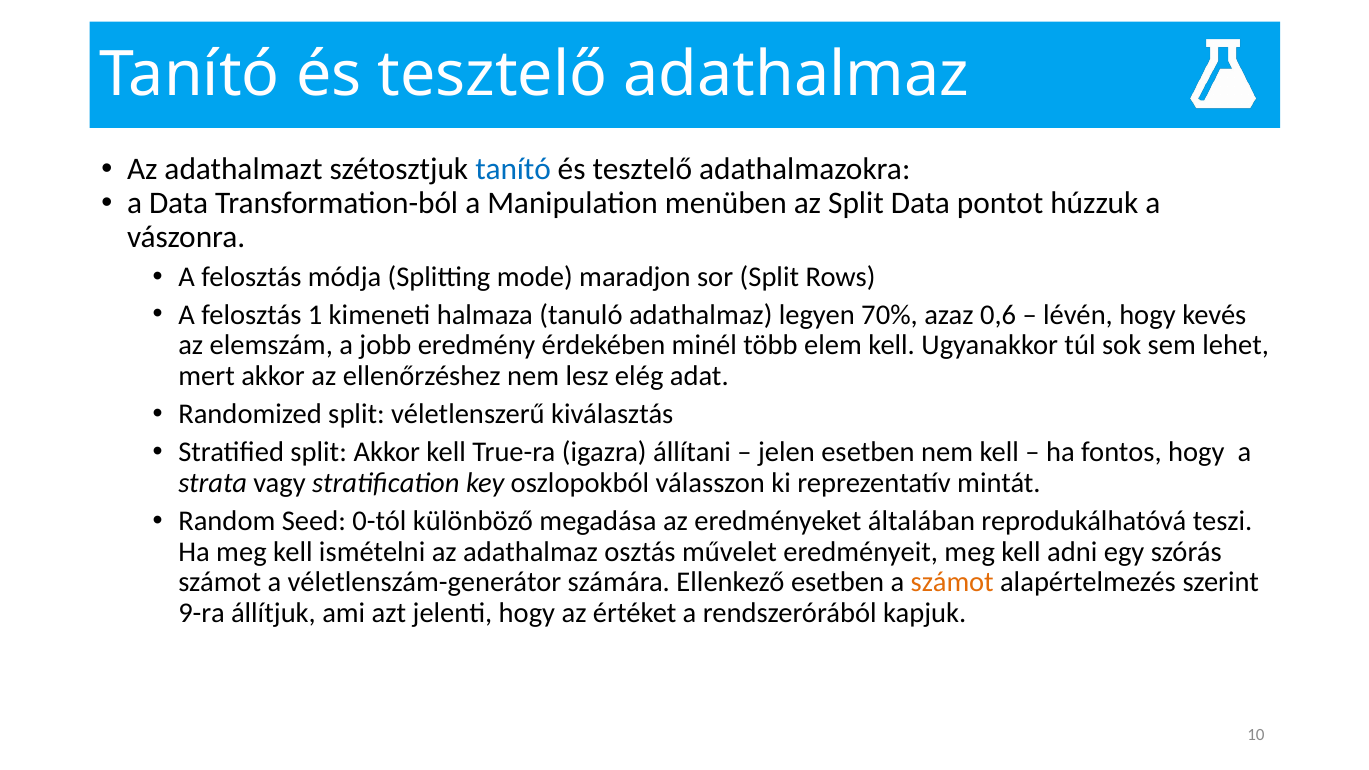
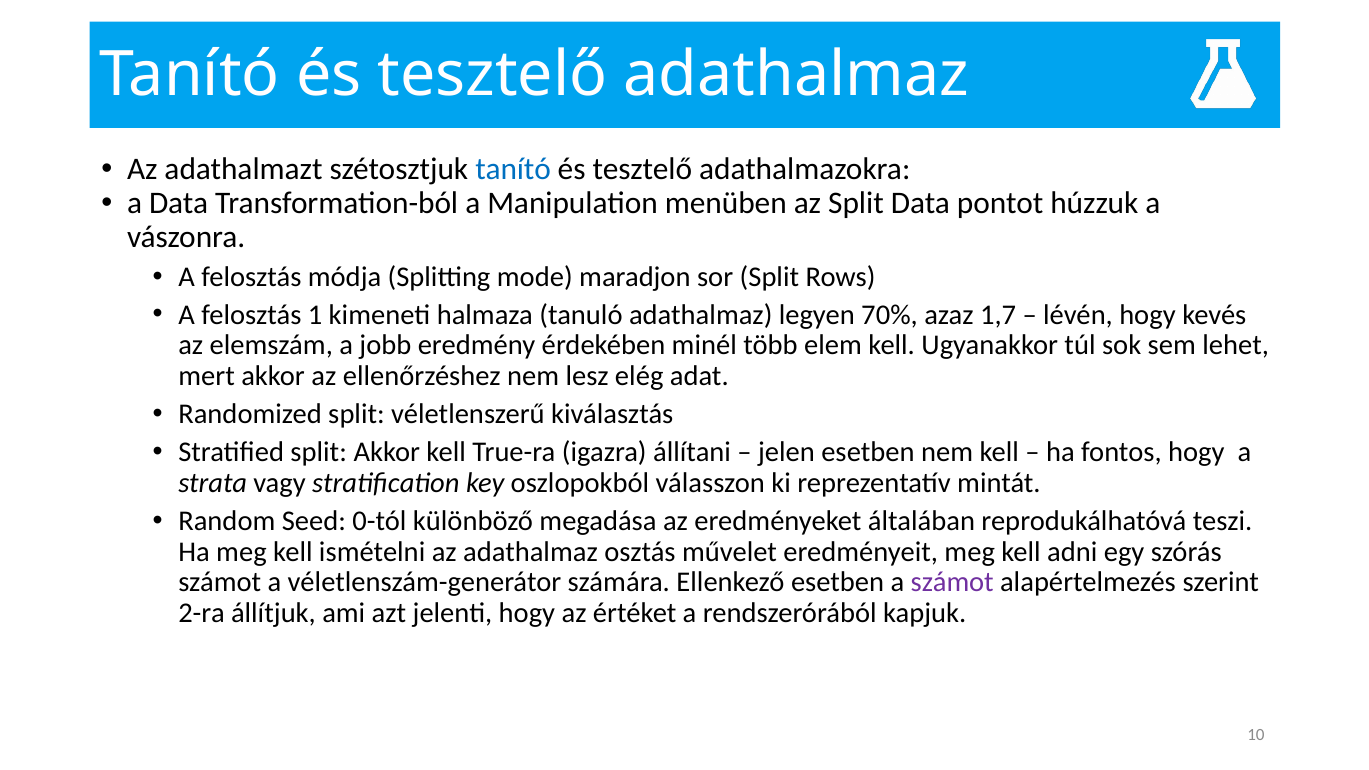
0,6: 0,6 -> 1,7 (998, 315)
számot colour: orange -> purple (952, 583)
9-ra: 9-ra -> 2-ra (202, 613)
